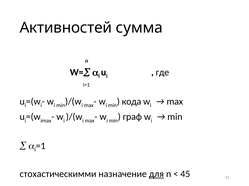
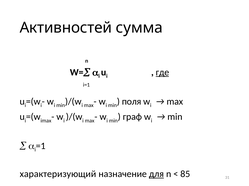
где underline: none -> present (162, 73)
кода: кода -> поля (132, 102)
стохастическимми: стохастическимми -> характеризующий (58, 175)
45: 45 -> 85 (185, 175)
